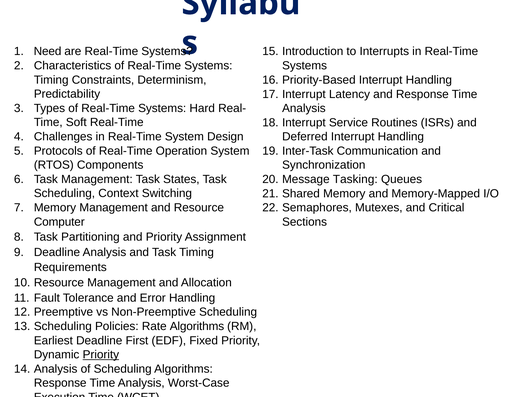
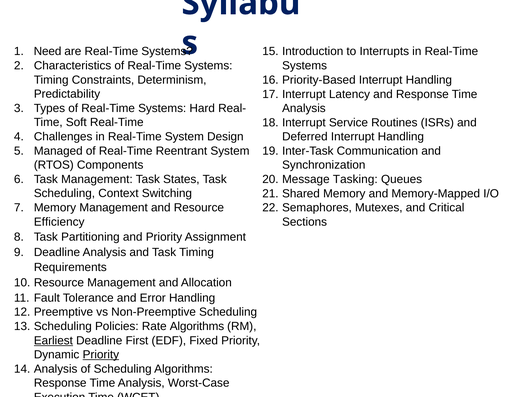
Protocols: Protocols -> Managed (58, 151)
Operation: Operation -> Reentrant (181, 151)
Computer: Computer -> Efficiency (59, 222)
Earliest underline: none -> present (53, 340)
